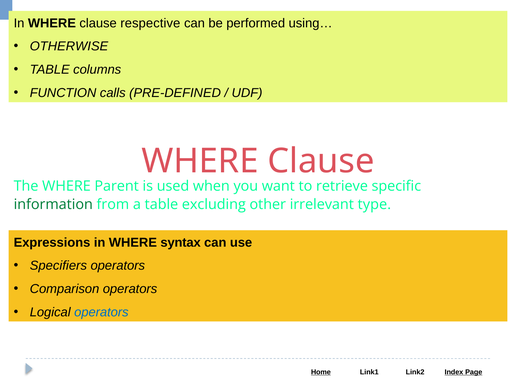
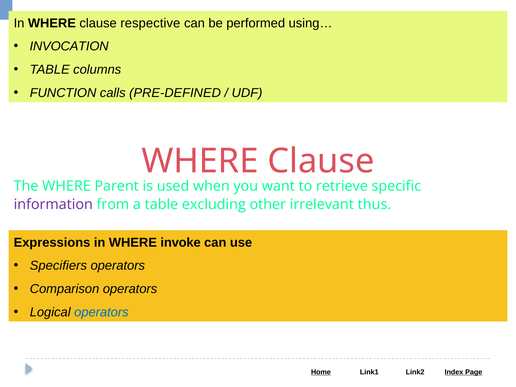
OTHERWISE: OTHERWISE -> INVOCATION (69, 46)
information colour: green -> purple (53, 204)
type: type -> thus (374, 204)
syntax: syntax -> invoke (181, 242)
